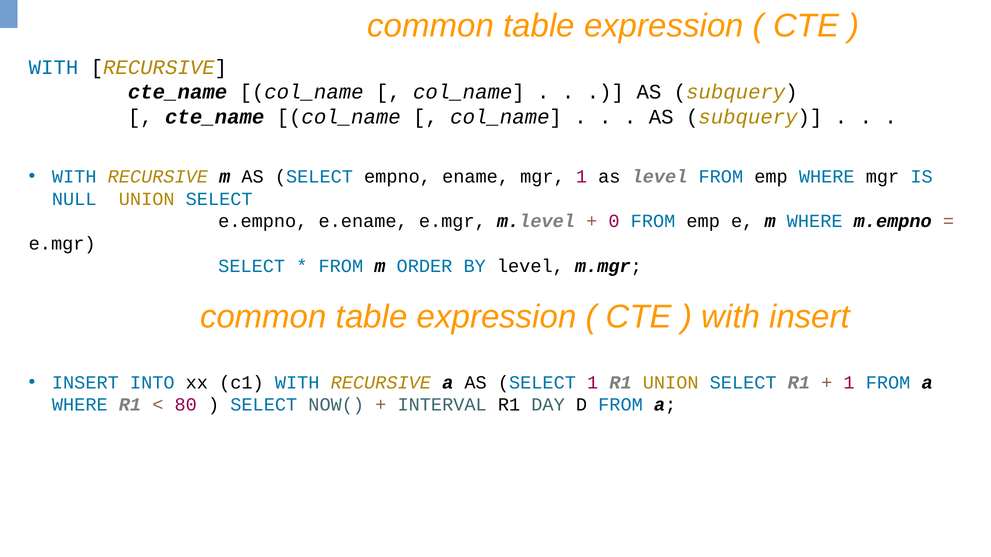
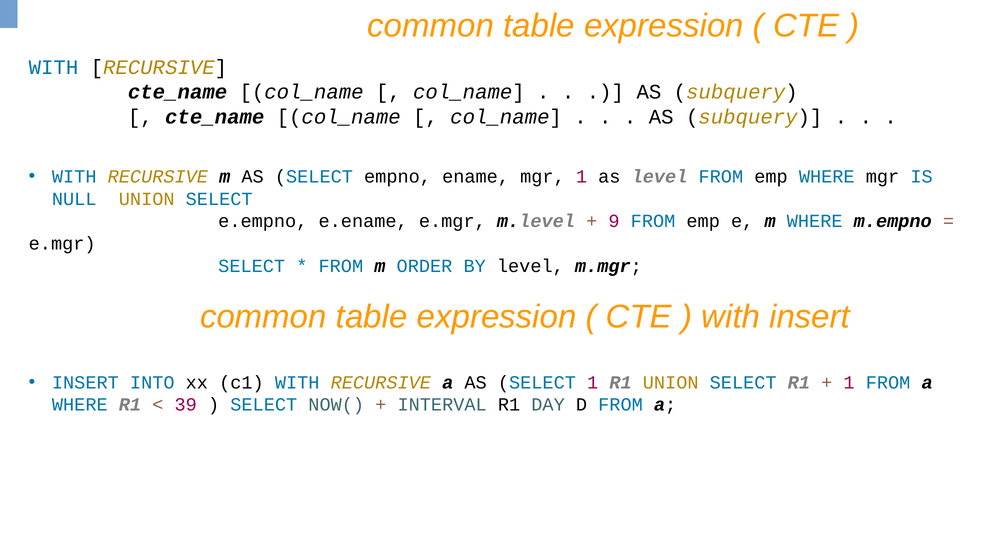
0: 0 -> 9 (614, 222)
80: 80 -> 39 (186, 405)
